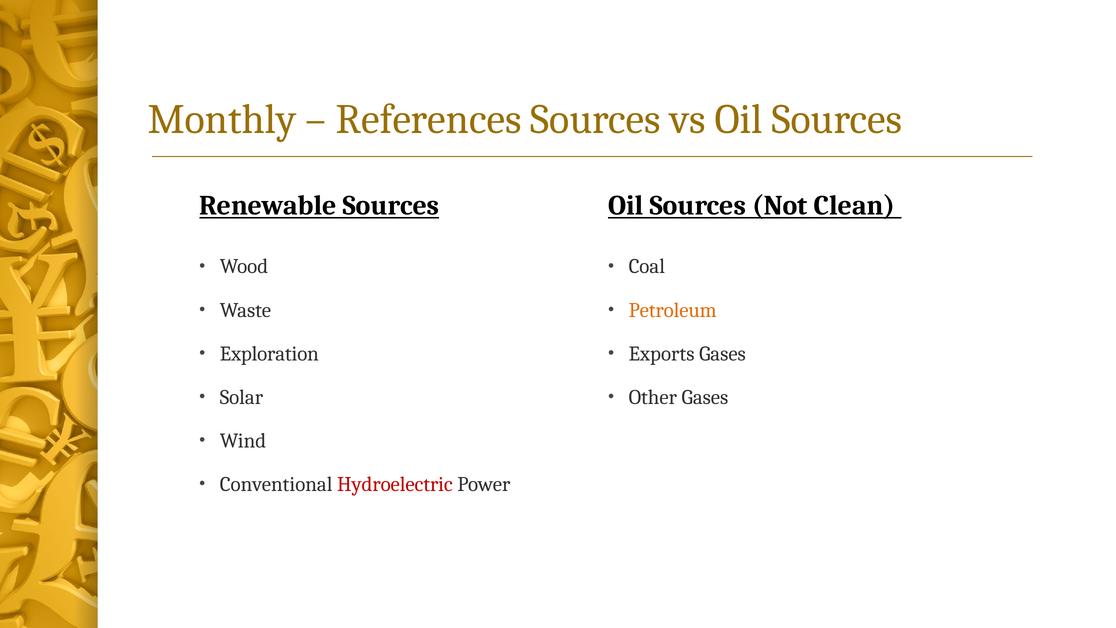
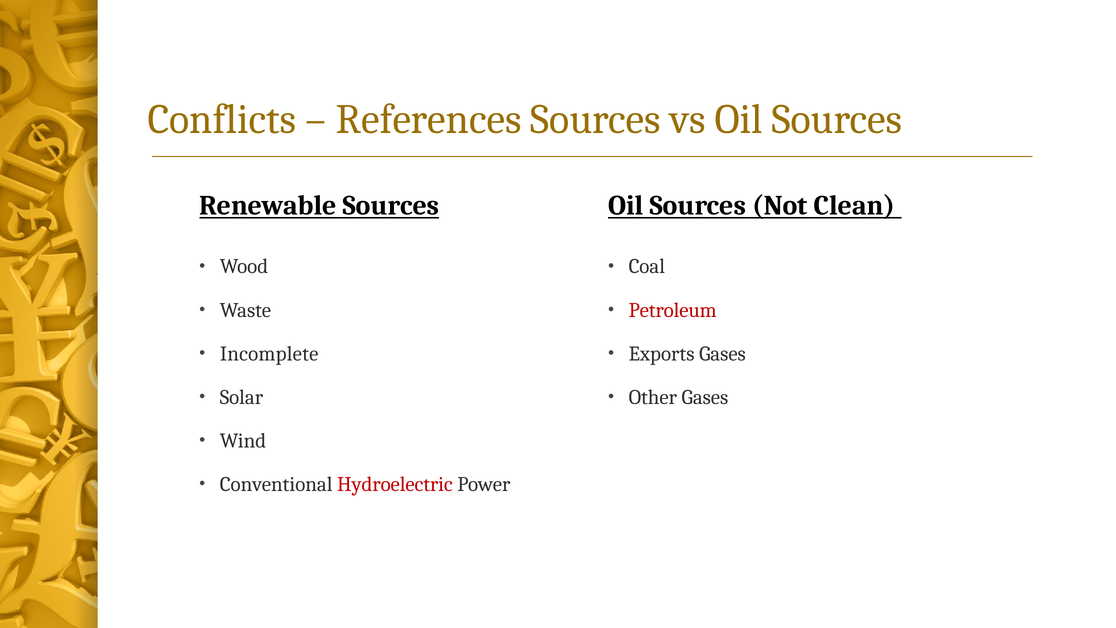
Monthly: Monthly -> Conflicts (222, 119)
Petroleum colour: orange -> red (673, 310)
Exploration: Exploration -> Incomplete (269, 354)
